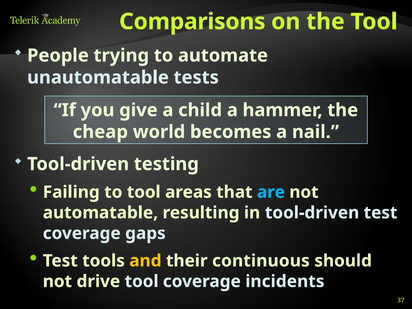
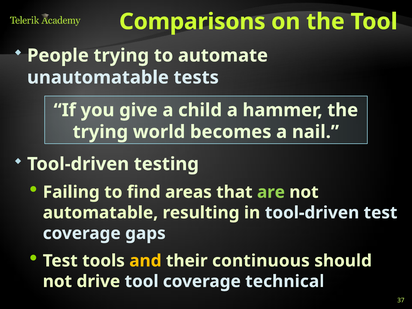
cheap: cheap -> trying (100, 132)
to tool: tool -> find (144, 192)
are colour: light blue -> light green (271, 192)
incidents: incidents -> technical (285, 281)
